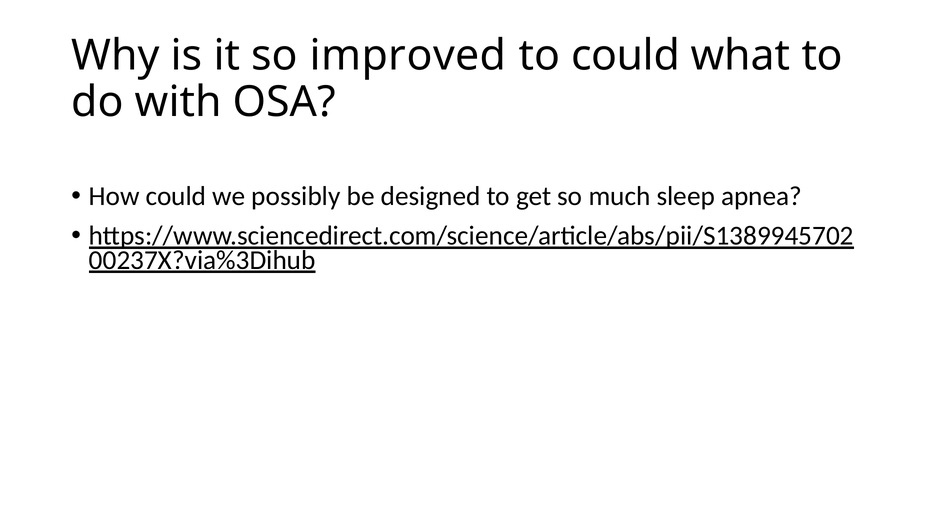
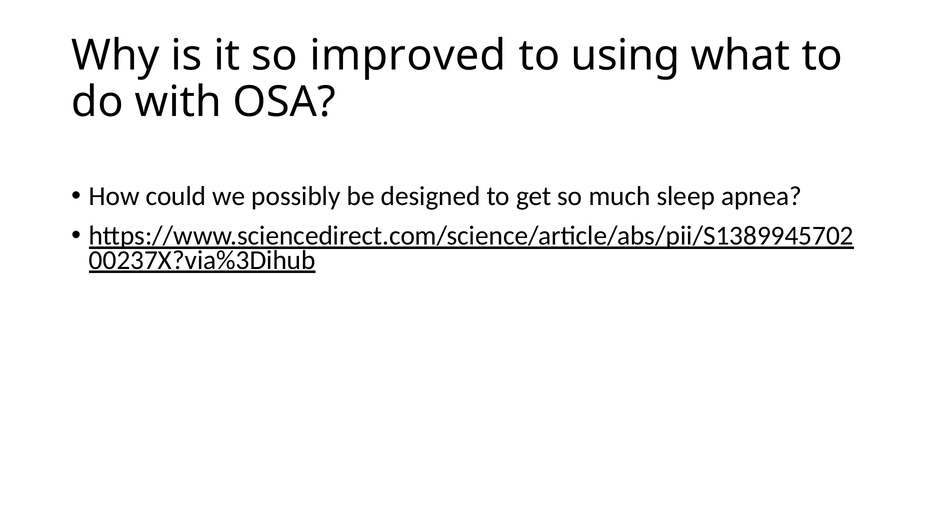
to could: could -> using (626, 55)
